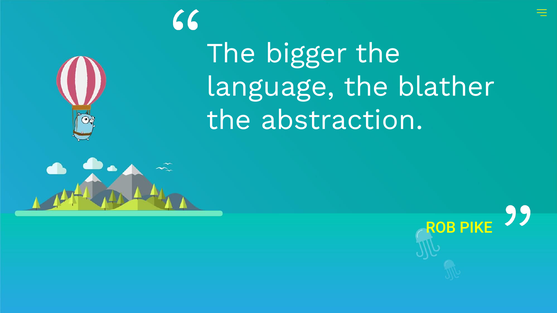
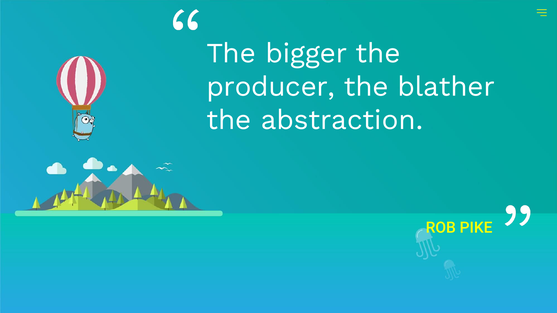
language: language -> producer (271, 87)
